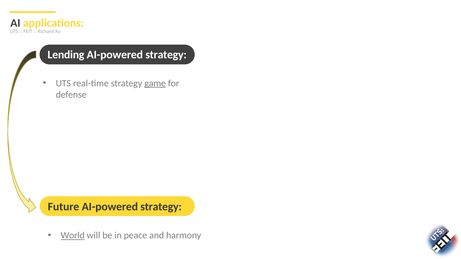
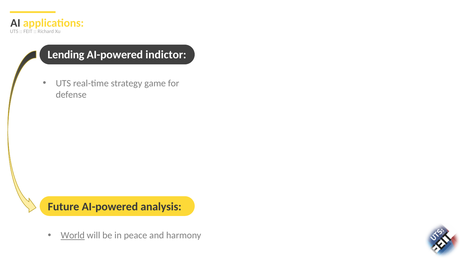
strategy: strategy -> indictor (166, 55)
game underline: present -> none (155, 83)
Future AI-powered strategy: strategy -> analysis (161, 207)
